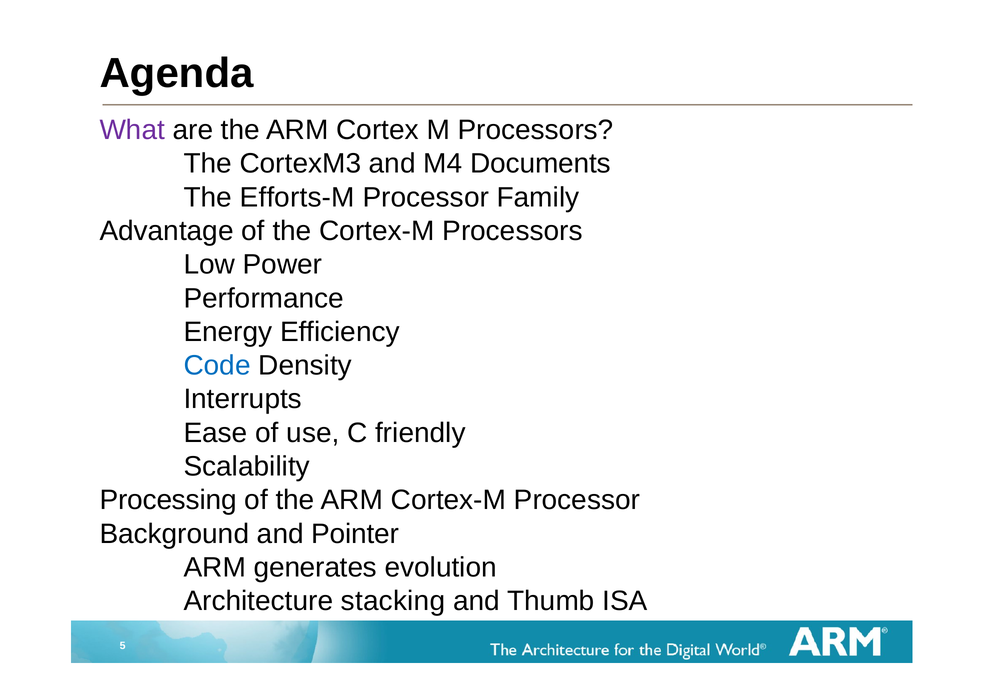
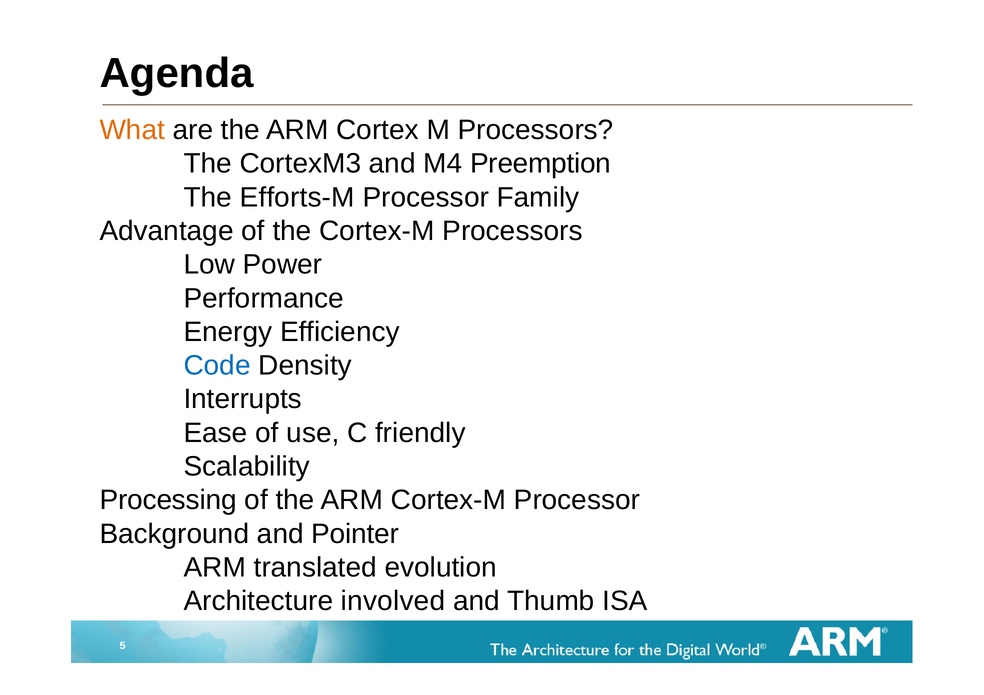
What colour: purple -> orange (132, 130)
Documents: Documents -> Preemption (541, 164)
generates: generates -> translated (315, 568)
stacking: stacking -> involved (393, 601)
